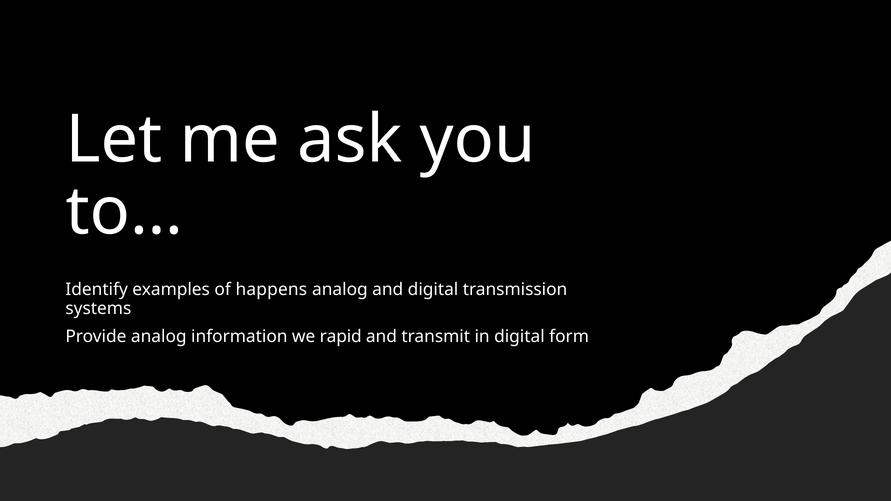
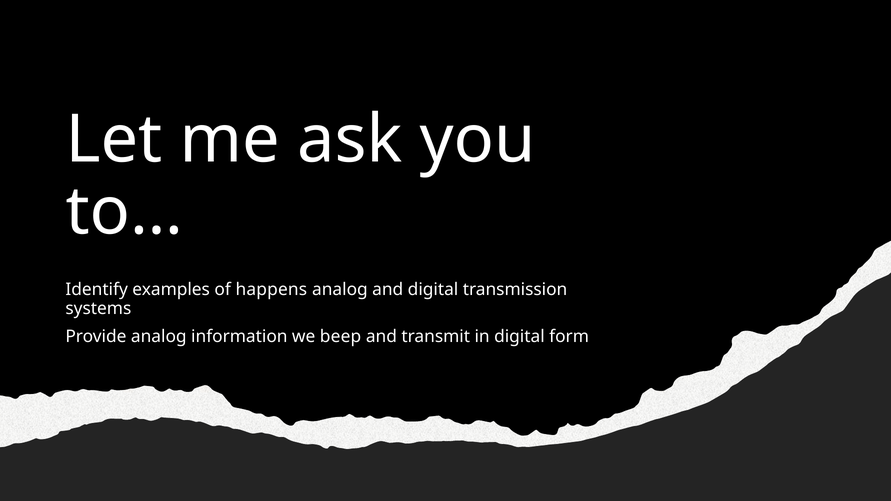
rapid: rapid -> beep (341, 337)
